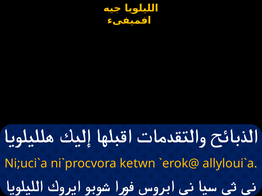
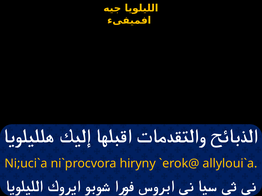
ketwn: ketwn -> hiryny (138, 164)
